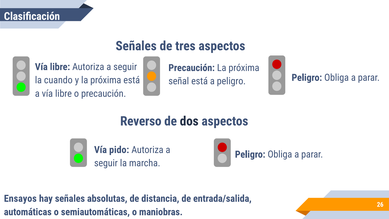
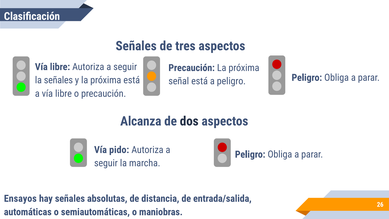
la cuando: cuando -> señales (58, 80)
Reverso: Reverso -> Alcanza (141, 121)
